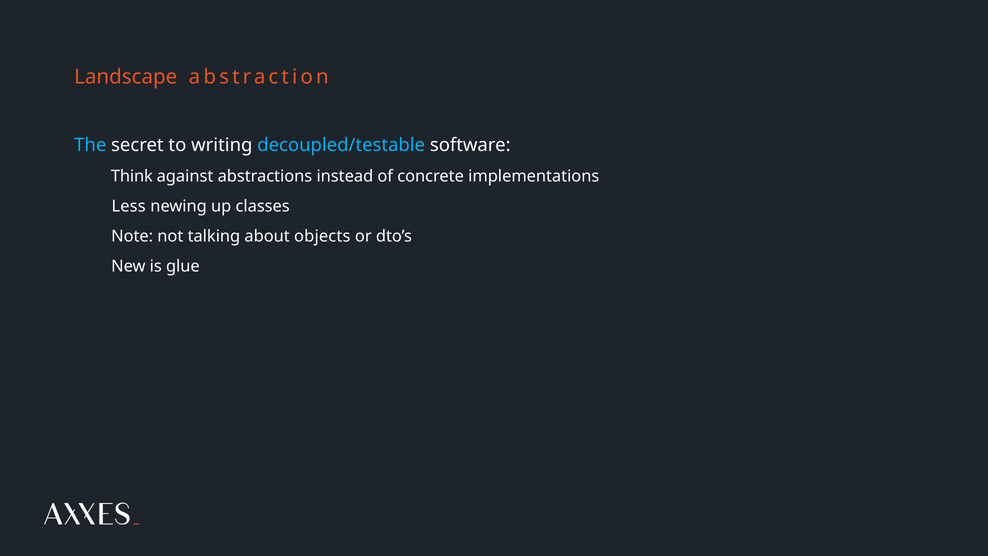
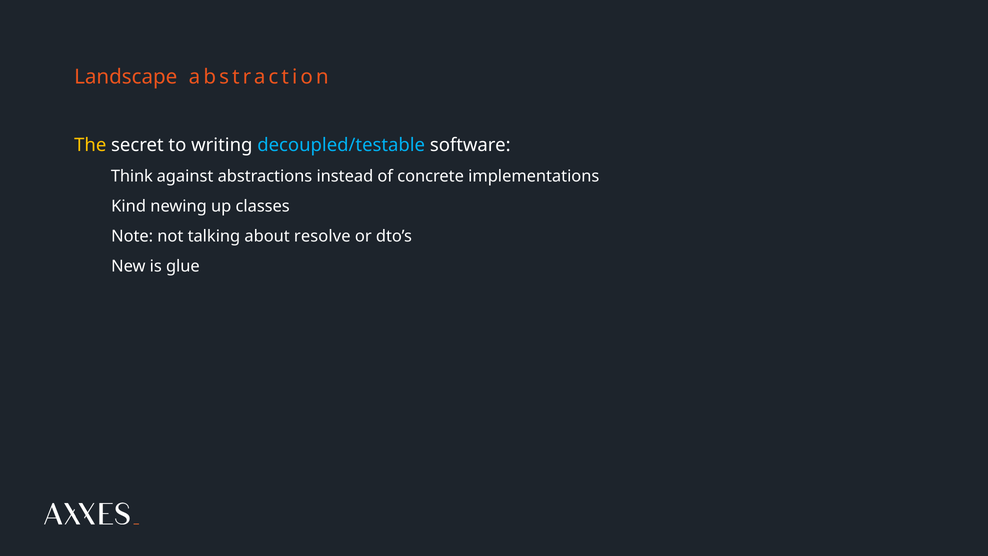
The colour: light blue -> yellow (90, 145)
Less: Less -> Kind (129, 206)
objects: objects -> resolve (322, 236)
